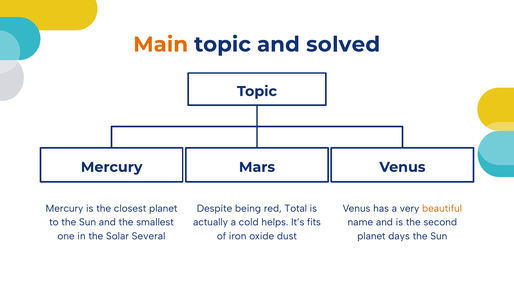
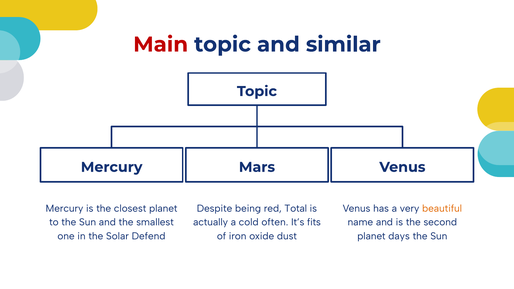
Main colour: orange -> red (161, 44)
solved: solved -> similar (343, 44)
helps: helps -> often (275, 222)
Several: Several -> Defend (149, 236)
